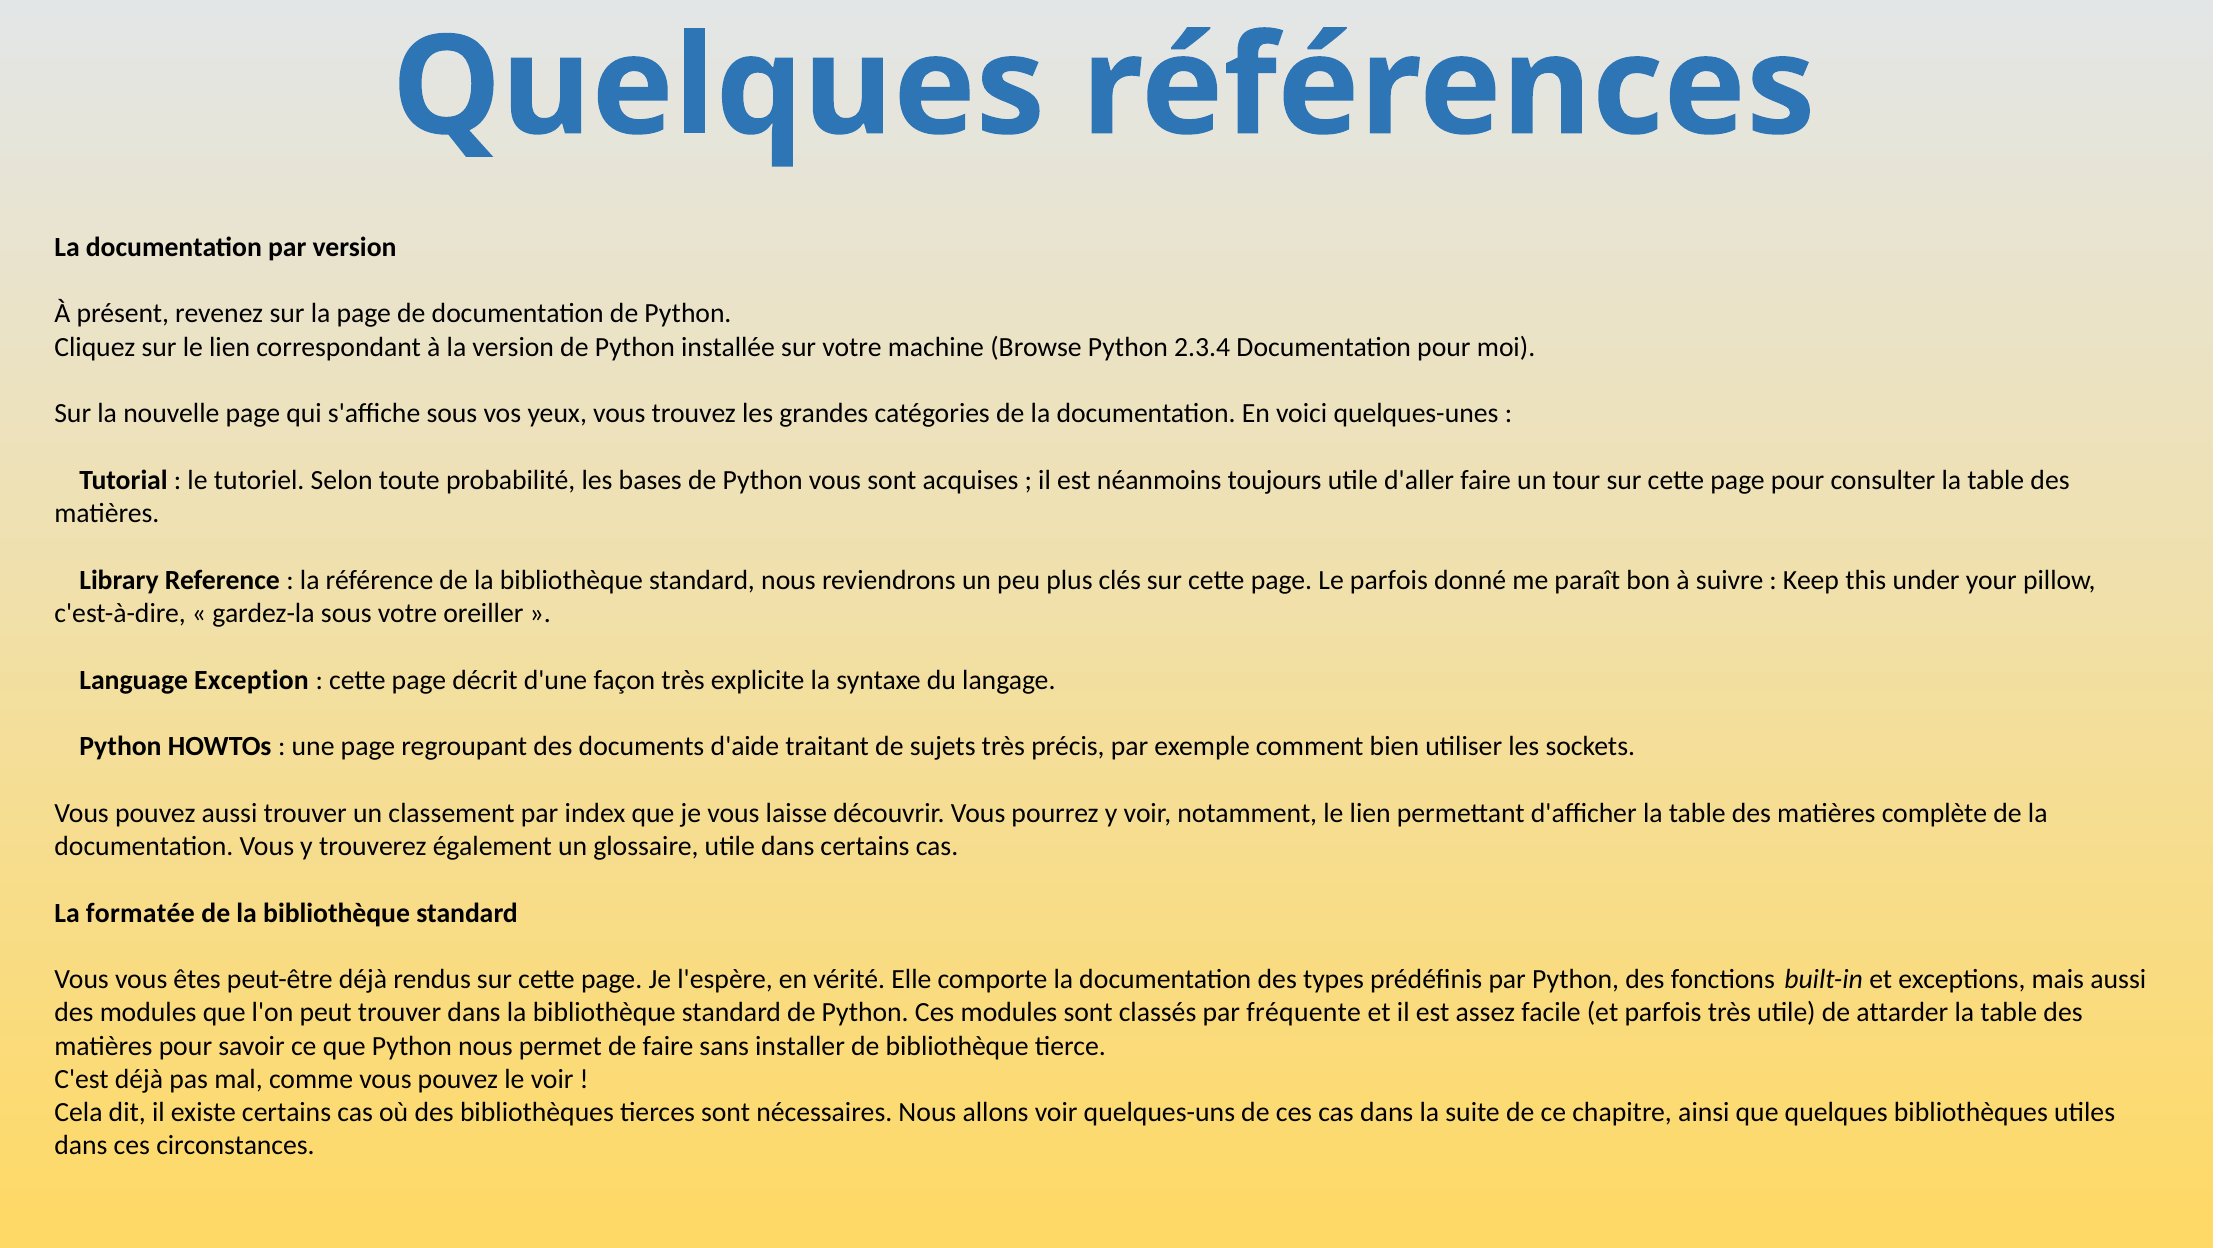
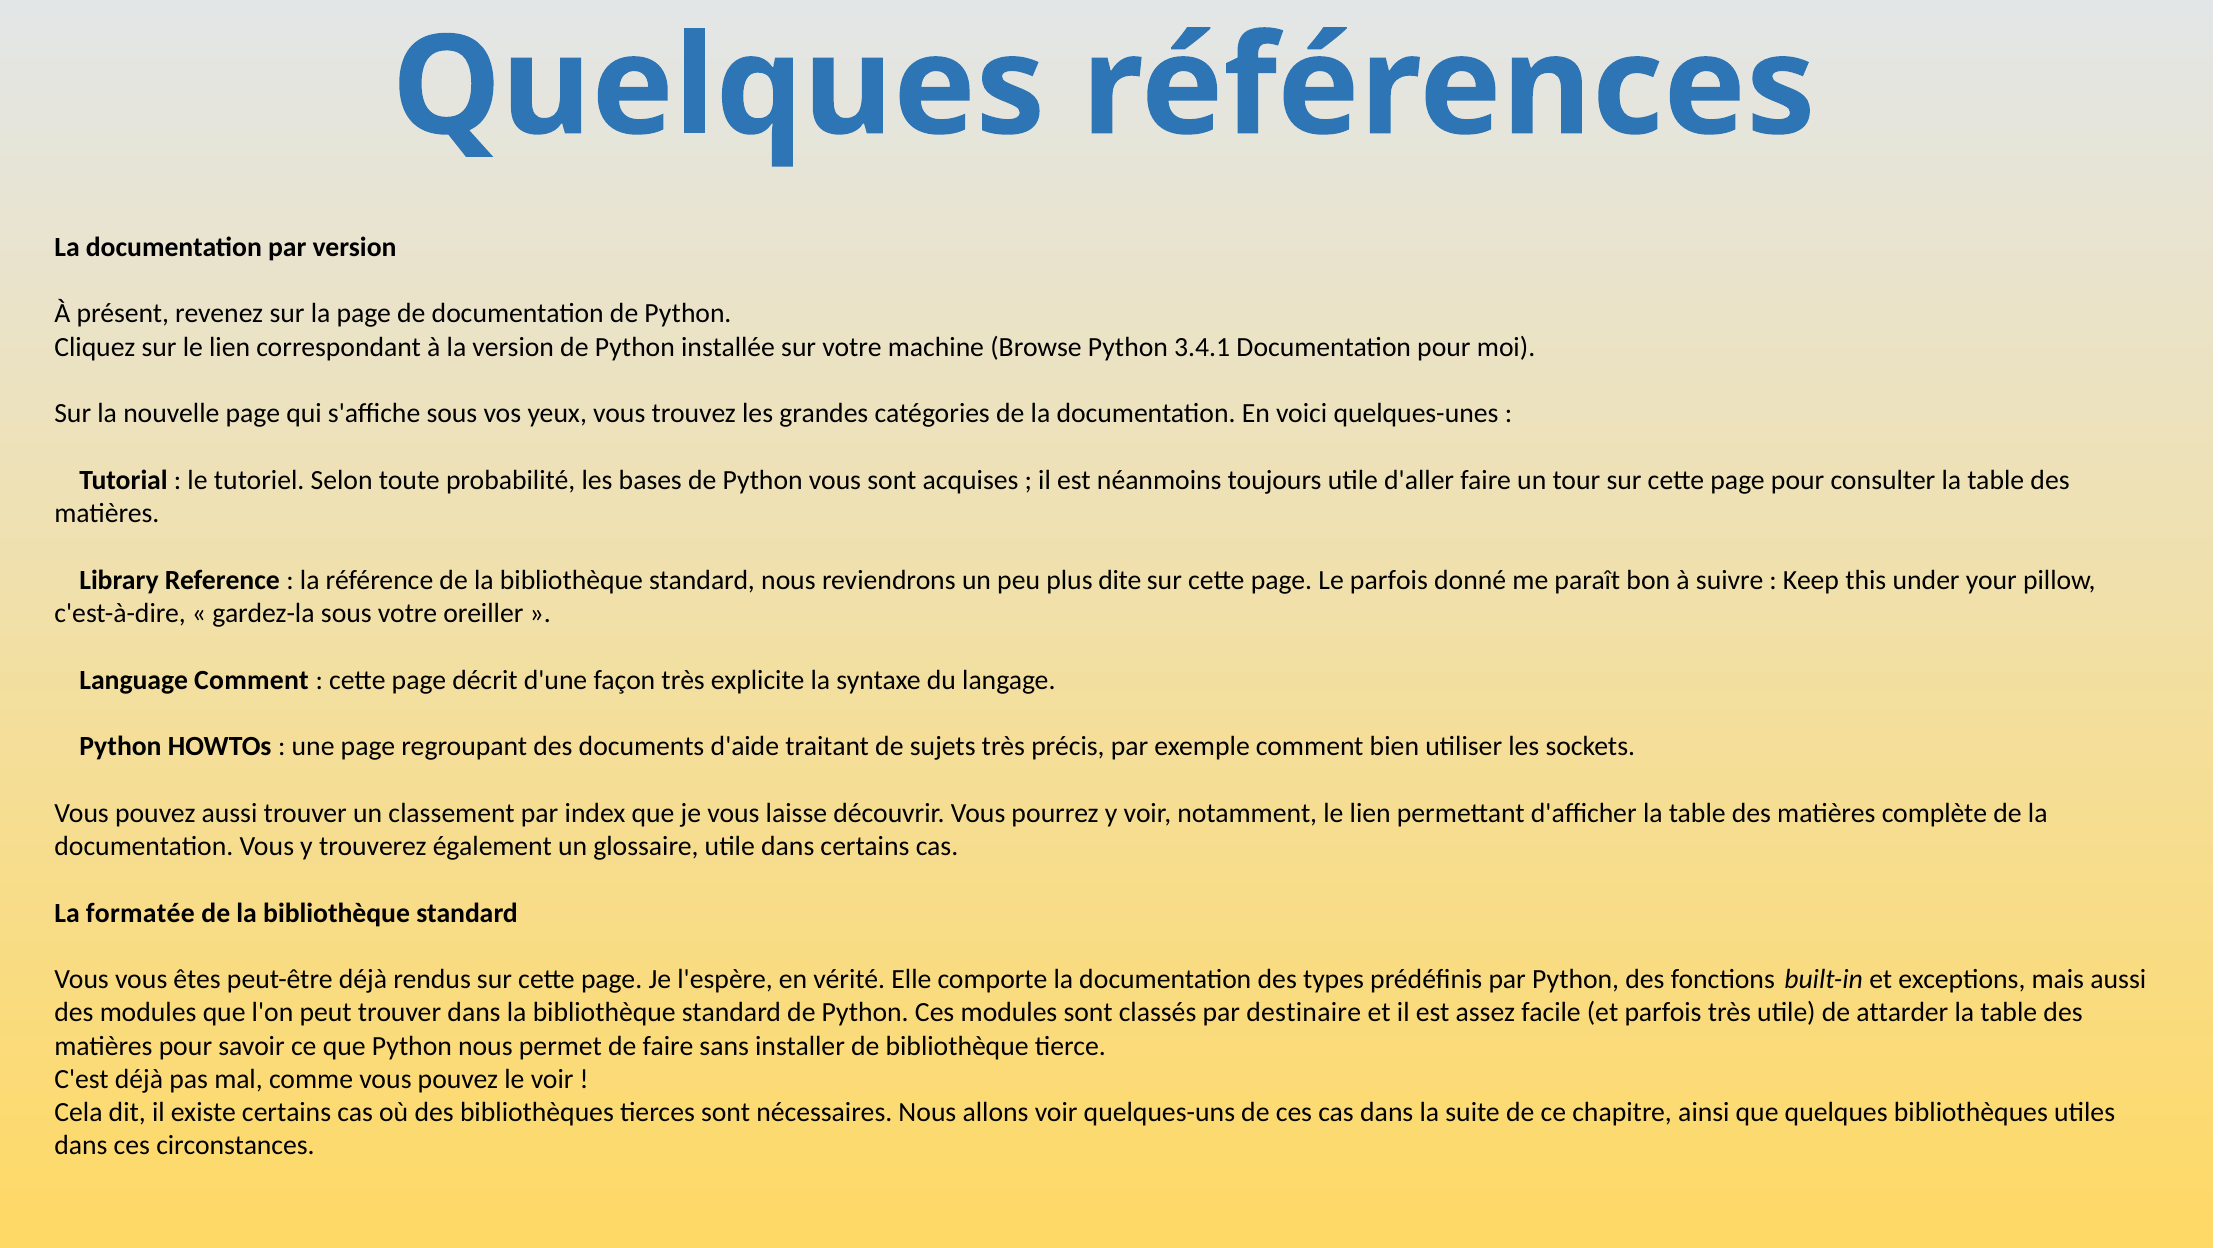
2.3.4: 2.3.4 -> 3.4.1 (1202, 347)
clés: clés -> dite (1120, 580)
Language Exception: Exception -> Comment (252, 680)
fréquente: fréquente -> destinaire (1304, 1012)
